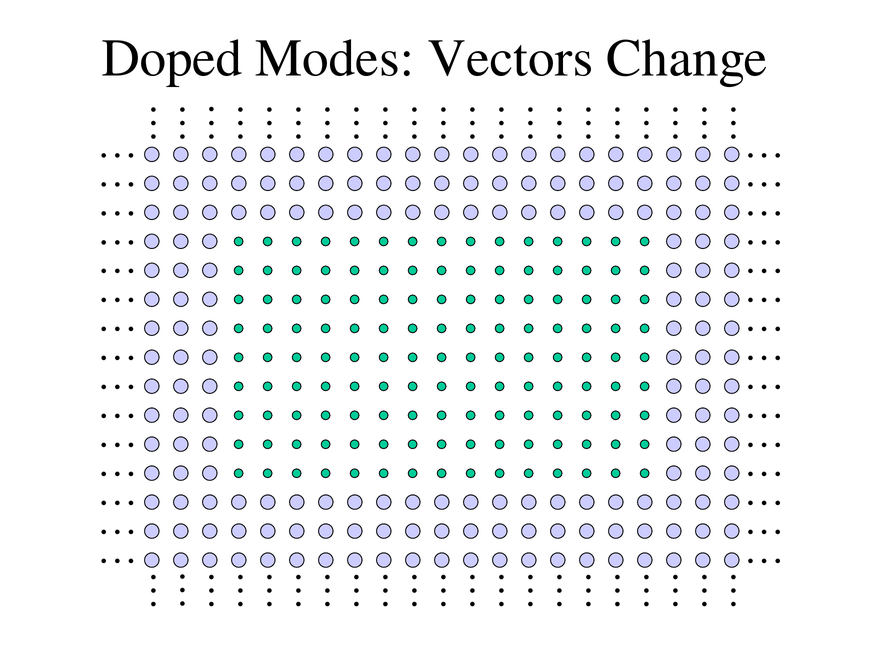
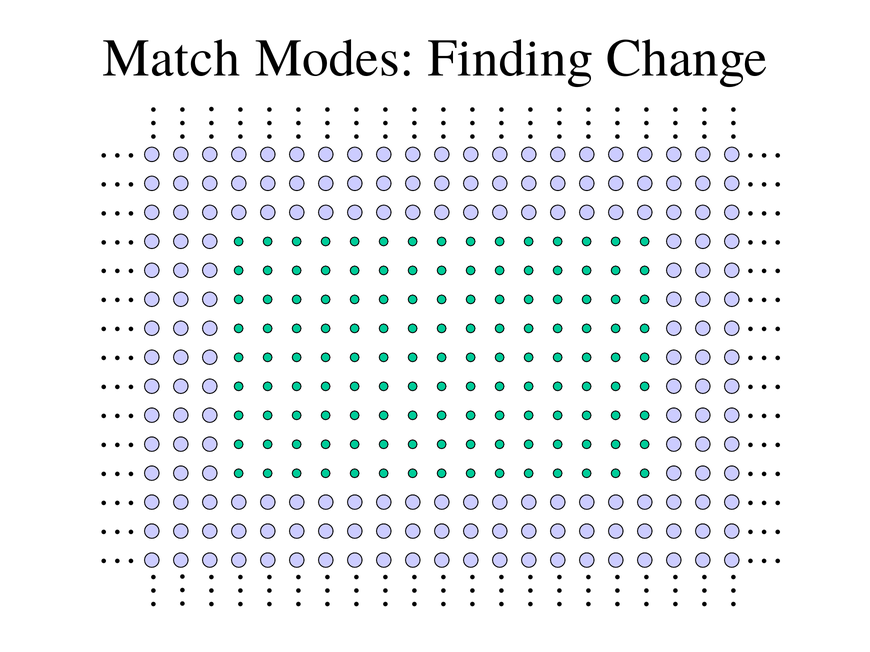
Doped: Doped -> Match (171, 58)
Vectors: Vectors -> Finding (511, 58)
